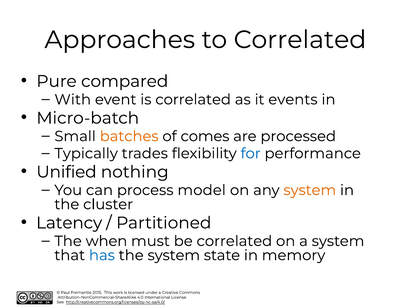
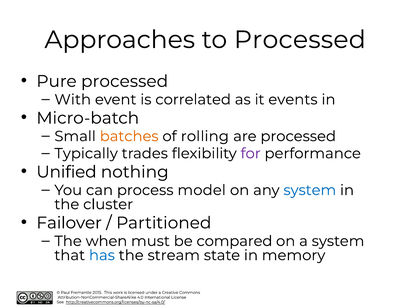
to Correlated: Correlated -> Processed (300, 40)
Pure compared: compared -> processed (125, 81)
comes: comes -> rolling (205, 136)
for colour: blue -> purple (251, 154)
system colour: orange -> blue (310, 190)
Latency: Latency -> Failover (69, 223)
be correlated: correlated -> compared (234, 241)
the system: system -> stream (174, 256)
